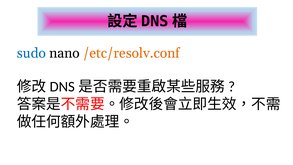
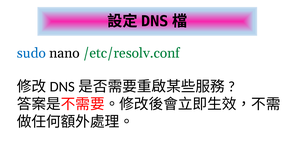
/etc/resolv.conf colour: orange -> green (131, 53)
